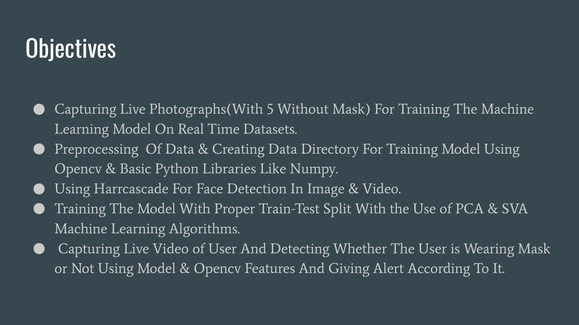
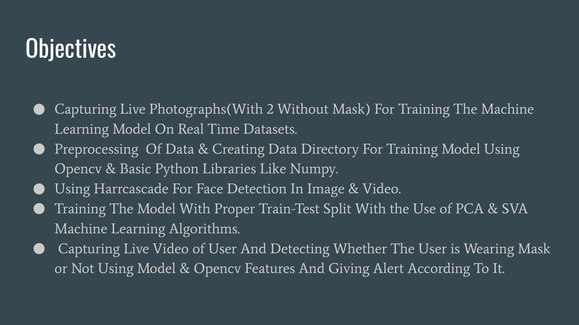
5: 5 -> 2 (270, 109)
